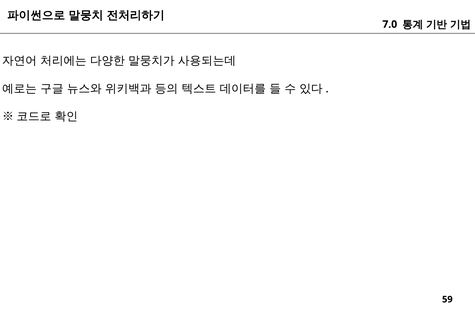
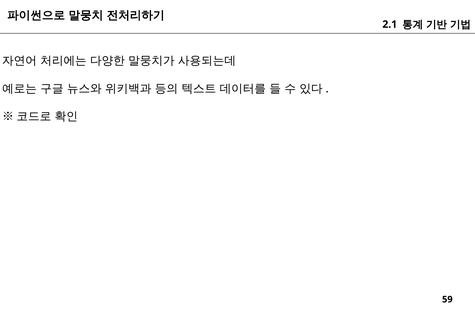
7.0: 7.0 -> 2.1 (390, 24)
